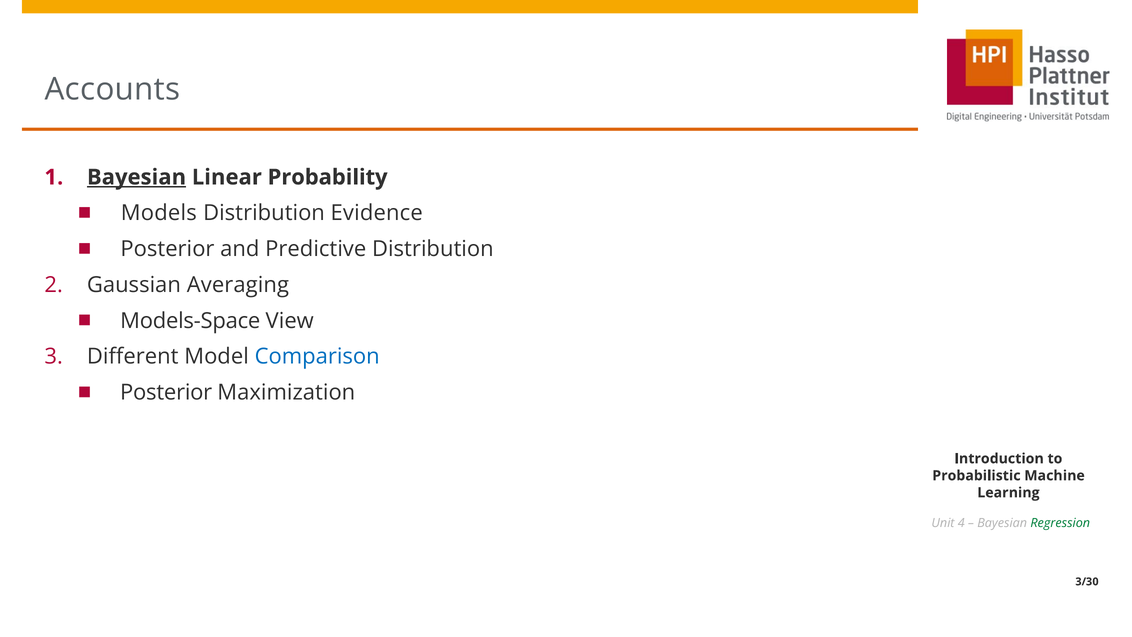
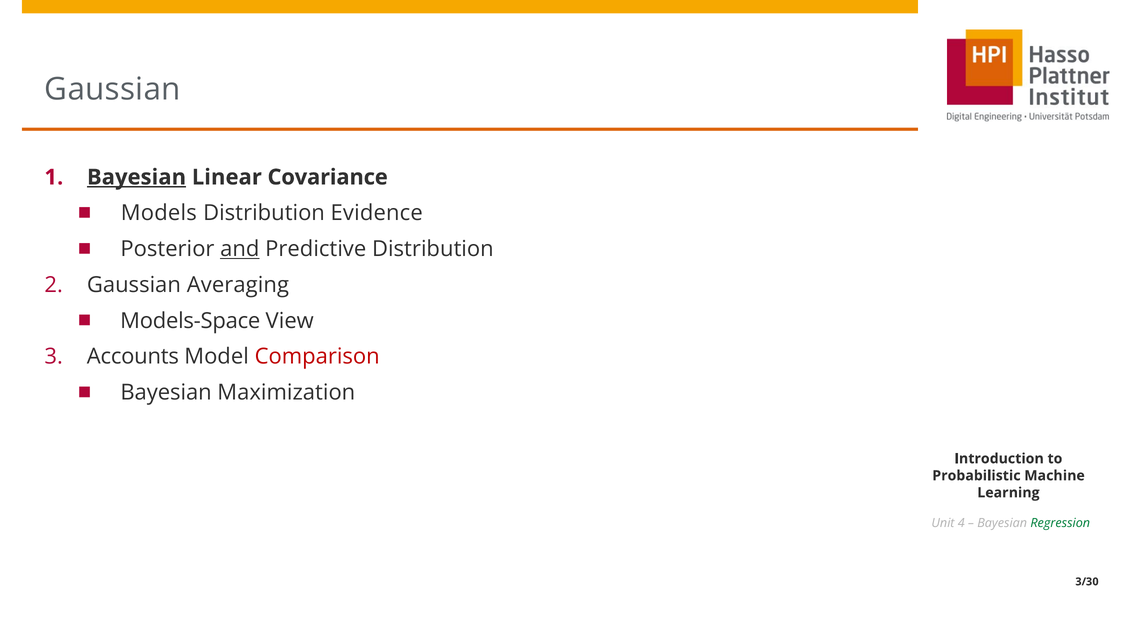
Accounts: Accounts -> Gaussian (112, 89)
Probability: Probability -> Covariance (328, 177)
and underline: none -> present (240, 249)
Different: Different -> Accounts (133, 357)
Comparison colour: blue -> red (317, 357)
Posterior: Posterior -> Bayesian (166, 392)
